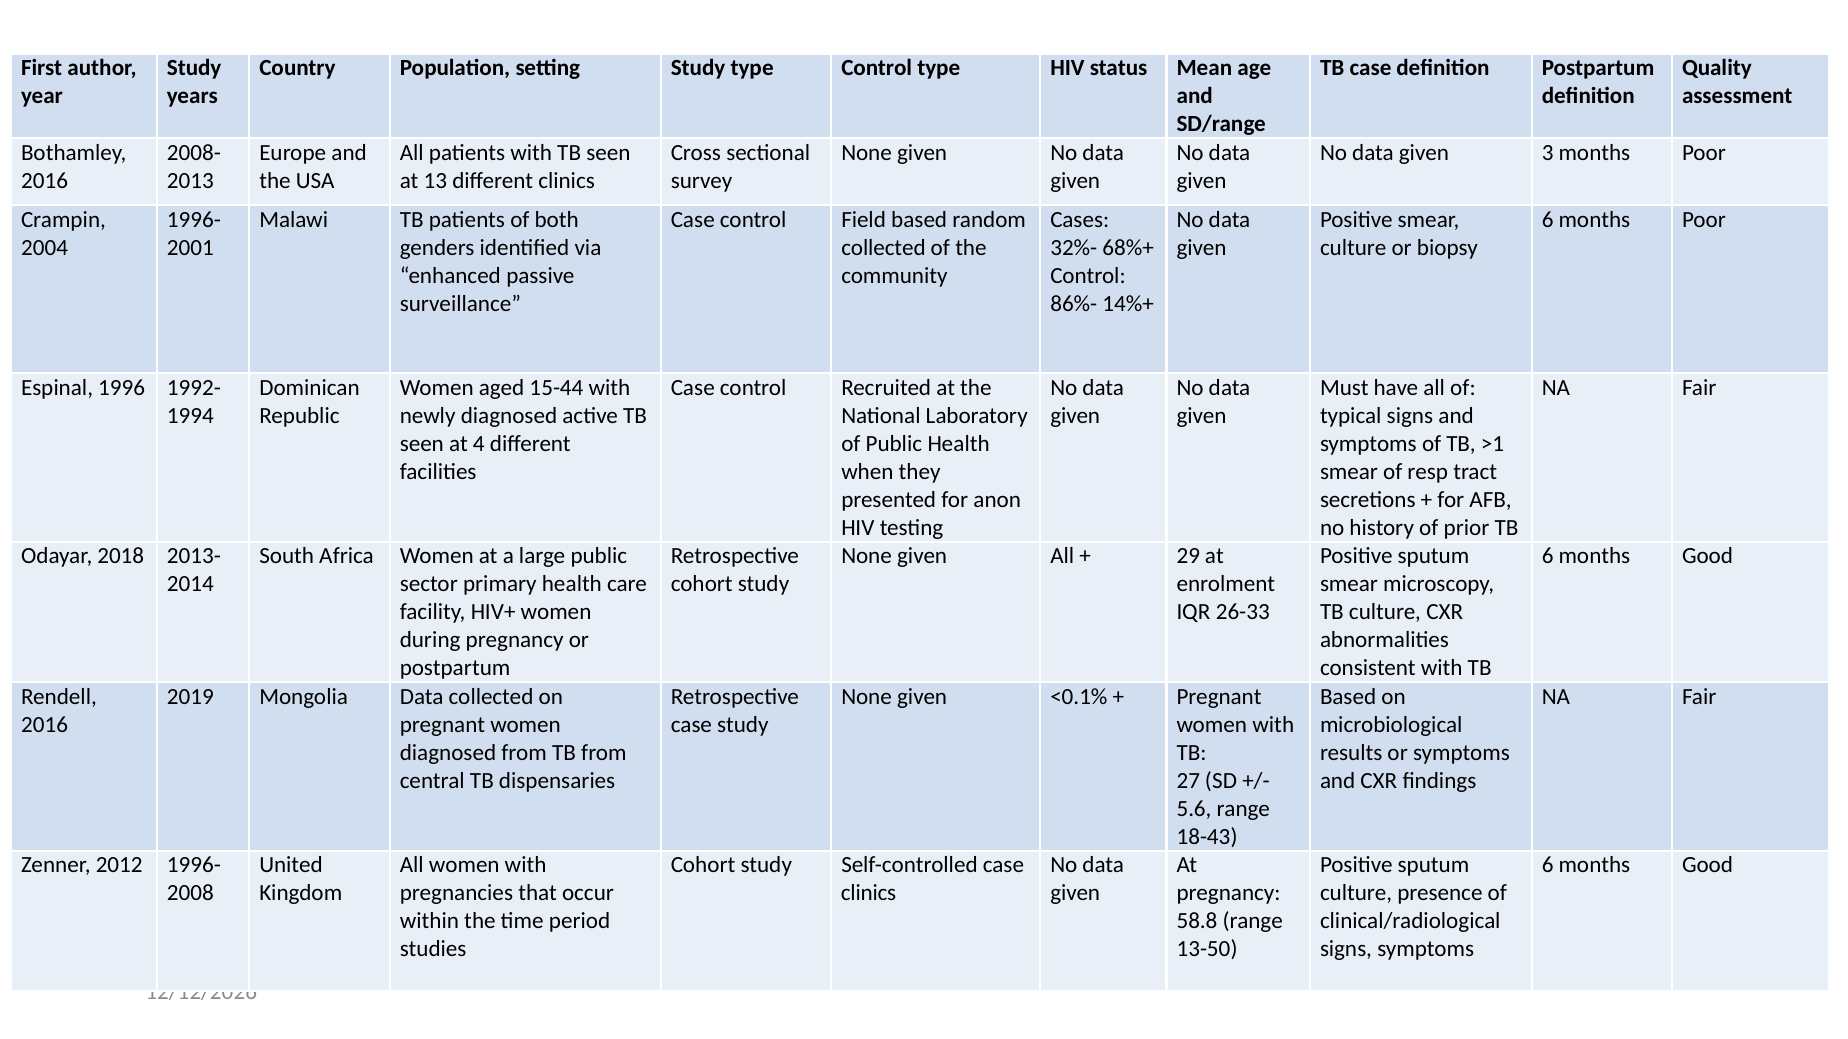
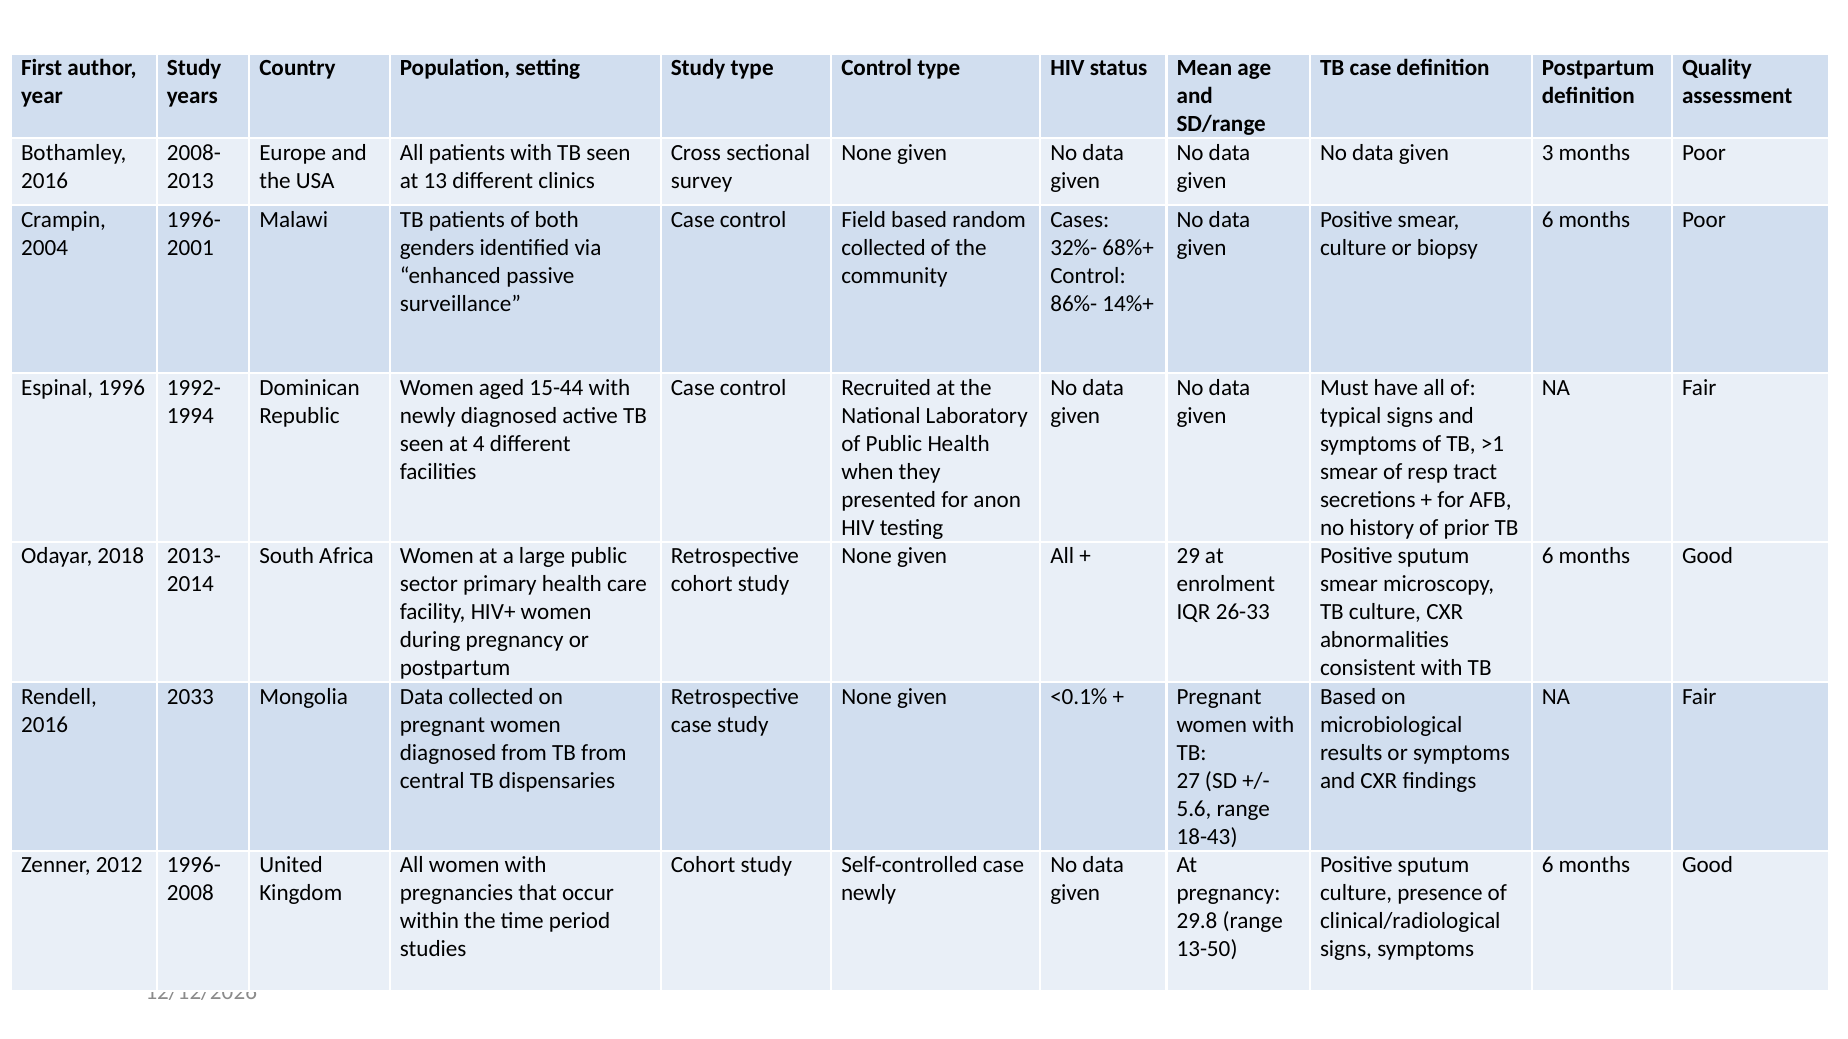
2019: 2019 -> 2033 (190, 697)
clinics: clinics -> newly (869, 894)
58.8: 58.8 -> 29.8 (1197, 922)
